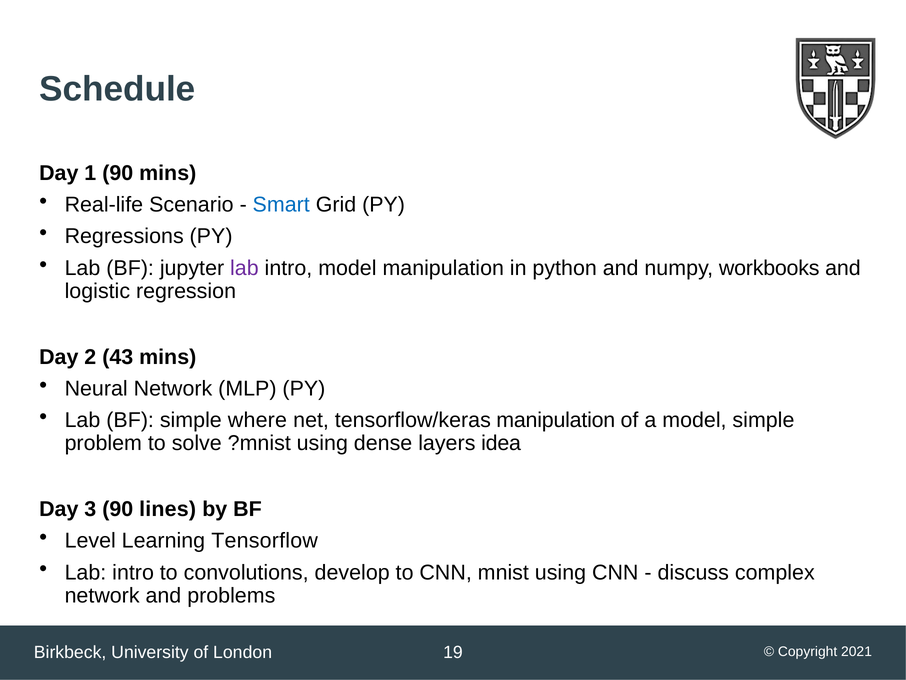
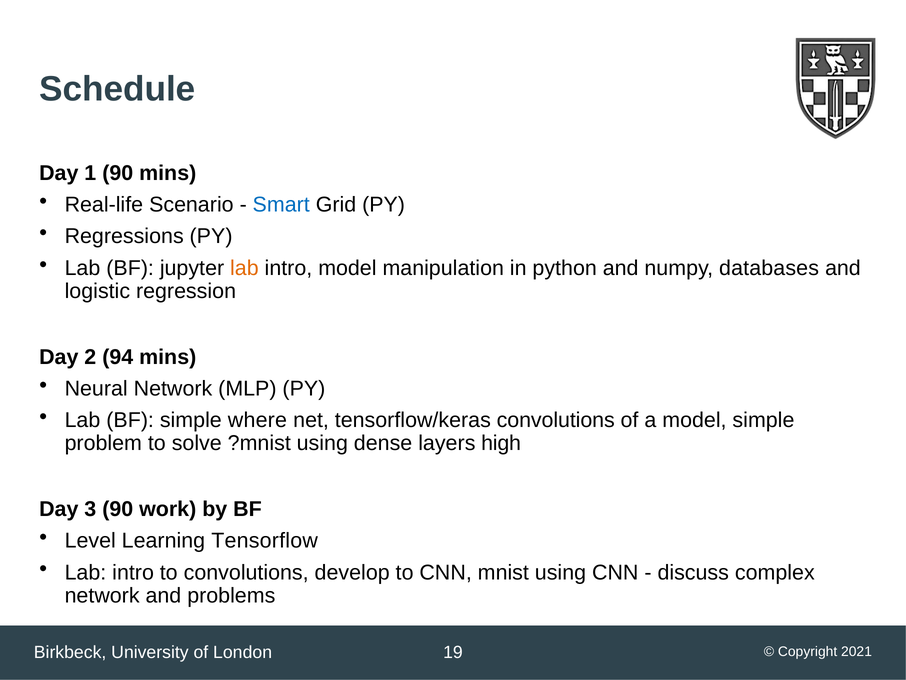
lab colour: purple -> orange (244, 268)
workbooks: workbooks -> databases (769, 268)
43: 43 -> 94 (118, 357)
tensorflow/keras manipulation: manipulation -> convolutions (556, 420)
idea: idea -> high (501, 443)
lines: lines -> work (168, 509)
